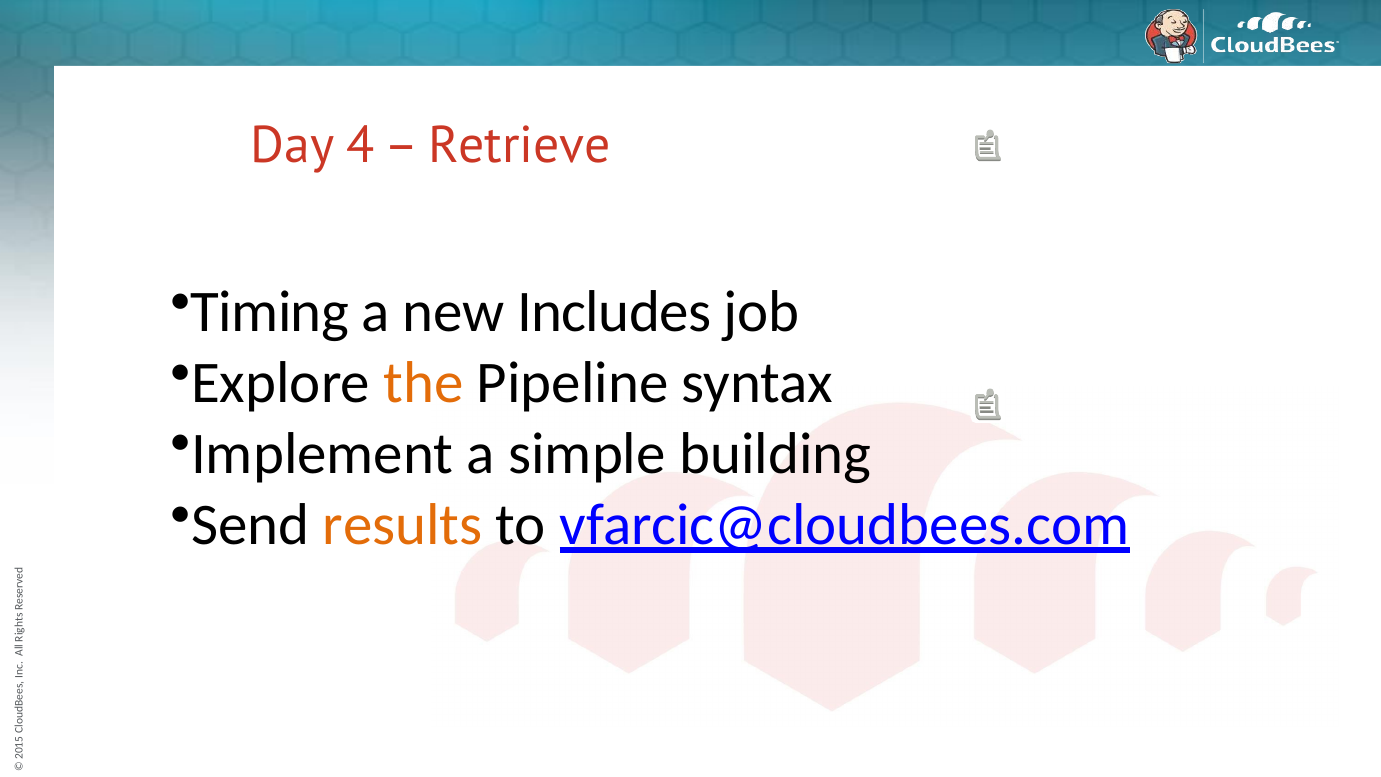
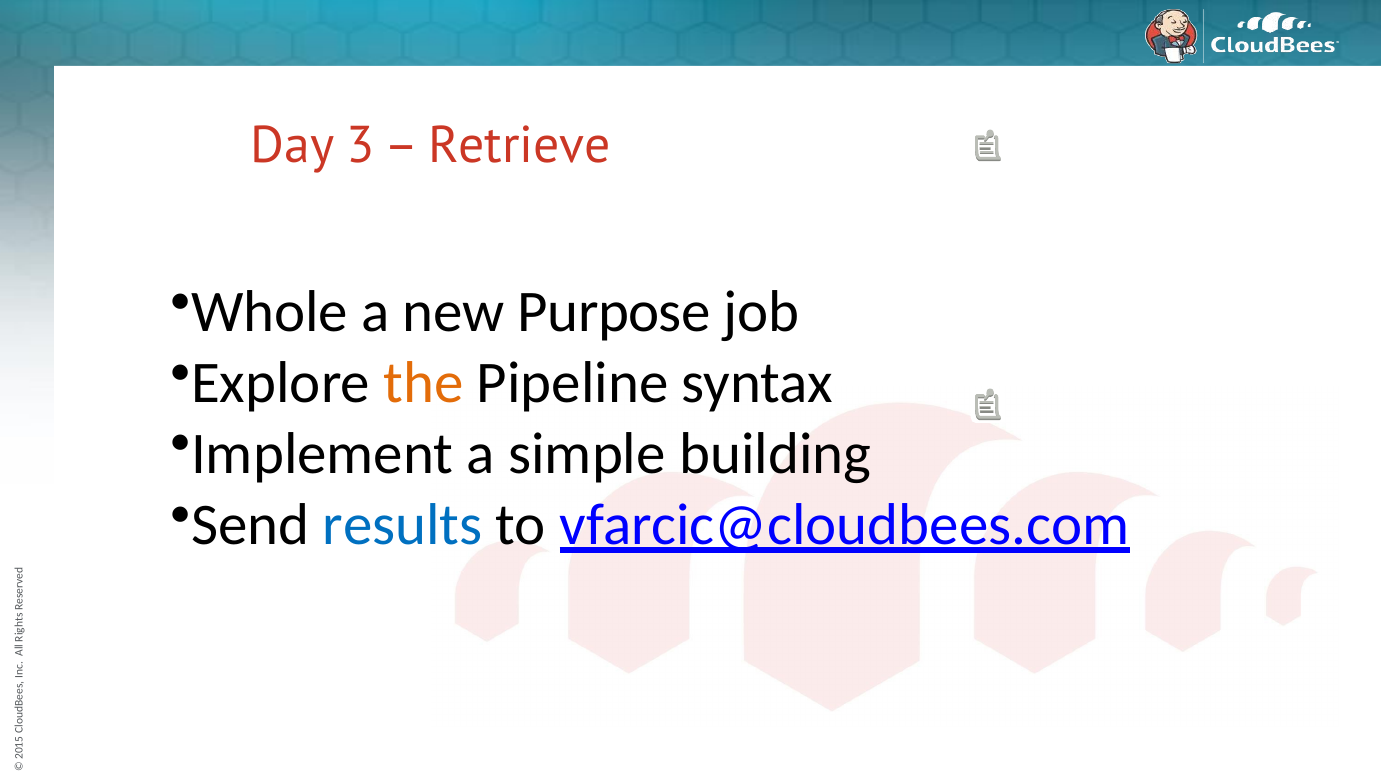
4: 4 -> 3 (361, 145)
Timing: Timing -> Whole (270, 312)
Includes: Includes -> Purpose (614, 312)
results colour: orange -> blue (403, 524)
